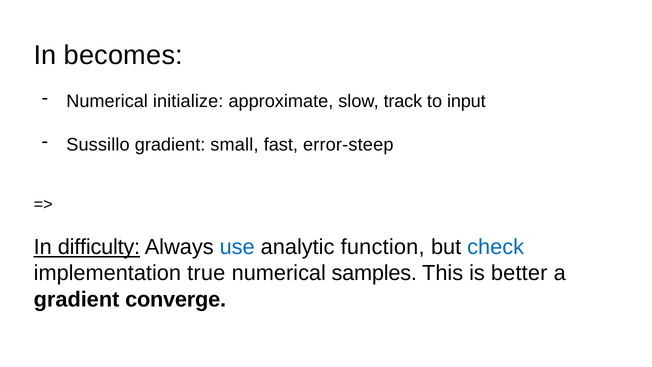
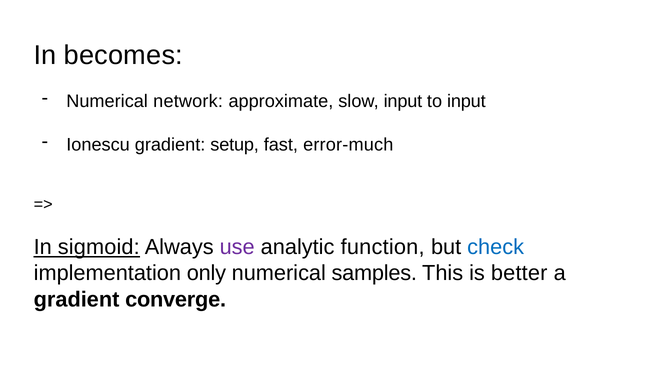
initialize: initialize -> network (188, 101)
slow track: track -> input (403, 101)
Sussillo: Sussillo -> Ionescu (98, 145)
small: small -> setup (235, 145)
error-steep: error-steep -> error-much (348, 145)
difficulty: difficulty -> sigmoid (99, 247)
use colour: blue -> purple (237, 247)
true: true -> only (206, 273)
